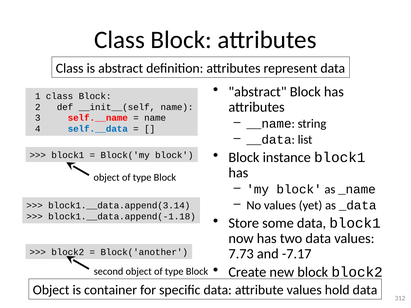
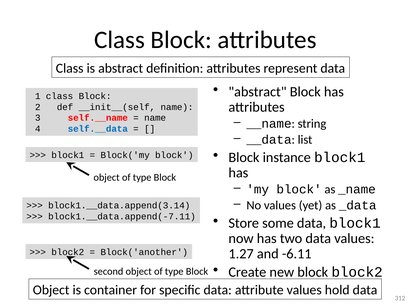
block1.__data.append(-1.18: block1.__data.append(-1.18 -> block1.__data.append(-7.11 (122, 217)
7.73: 7.73 -> 1.27 (241, 254)
-7.17: -7.17 -> -6.11 (297, 254)
